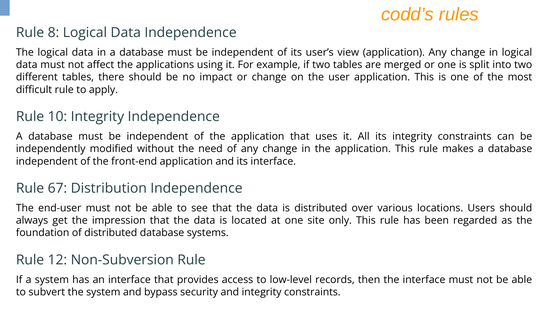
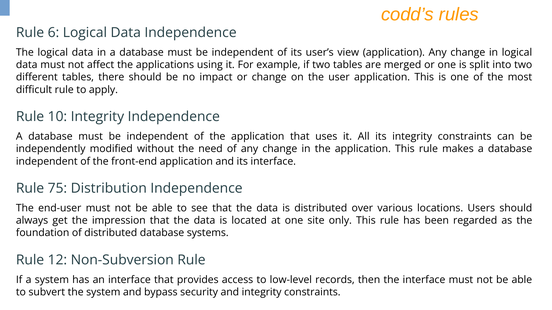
8: 8 -> 6 (53, 33)
67: 67 -> 75 (57, 189)
